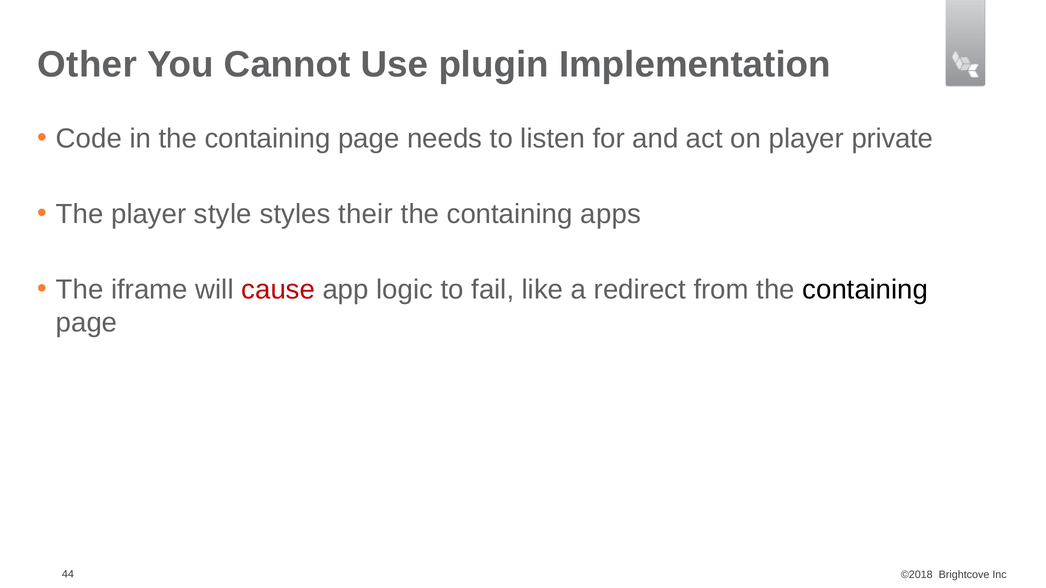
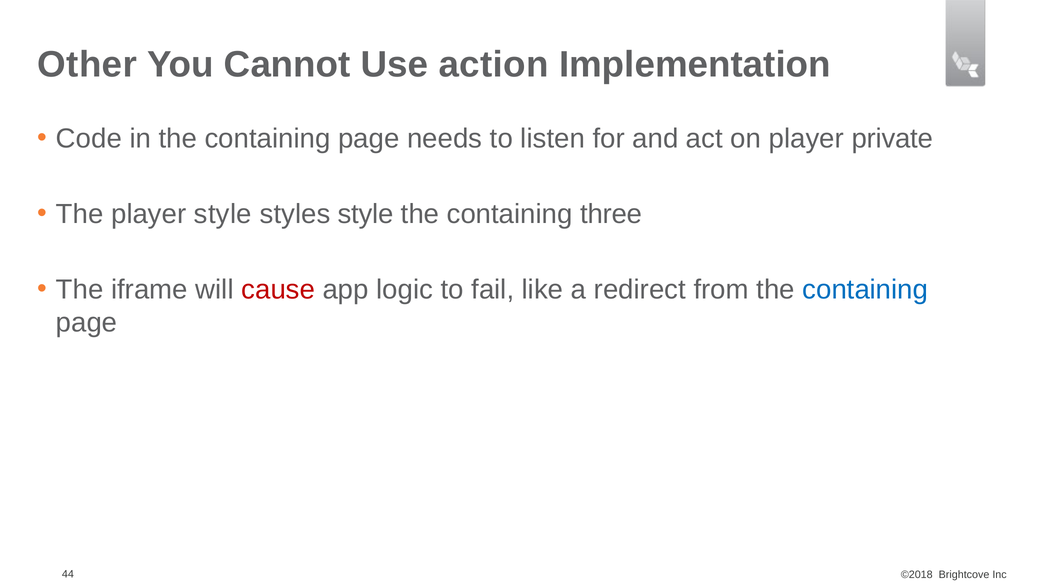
plugin: plugin -> action (494, 64)
styles their: their -> style (366, 214)
apps: apps -> three (611, 214)
containing colour: black -> blue (865, 290)
